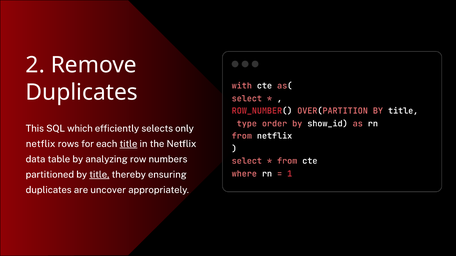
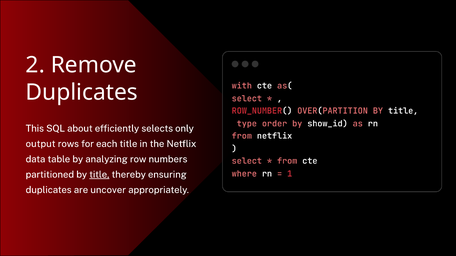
which: which -> about (80, 129)
netflix: netflix -> output (41, 144)
title underline: present -> none (128, 144)
